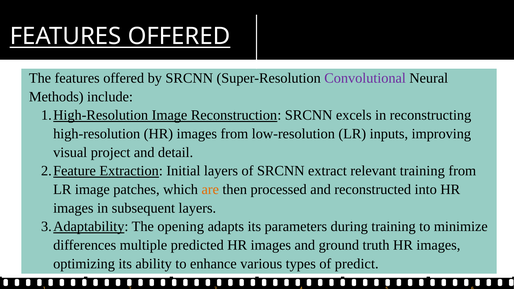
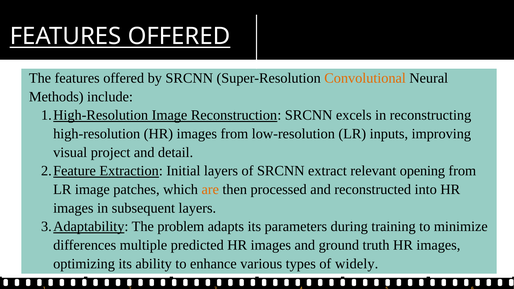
Convolutional colour: purple -> orange (365, 78)
relevant training: training -> opening (422, 171)
opening: opening -> problem (181, 227)
predict: predict -> widely (357, 264)
